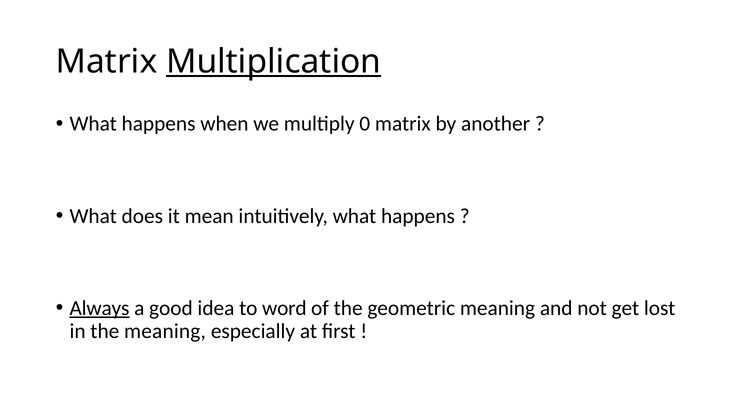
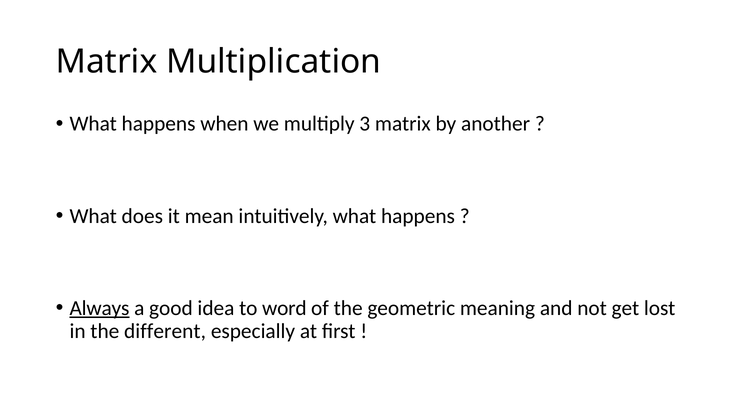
Multiplication underline: present -> none (274, 61)
0: 0 -> 3 (365, 124)
the meaning: meaning -> different (165, 331)
